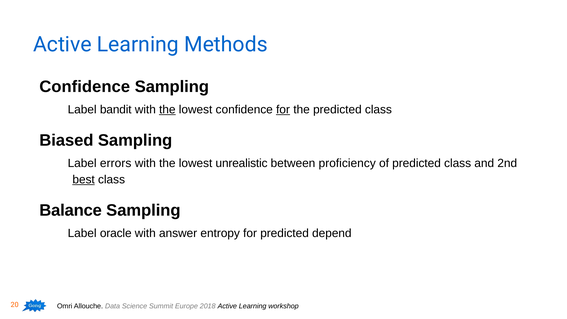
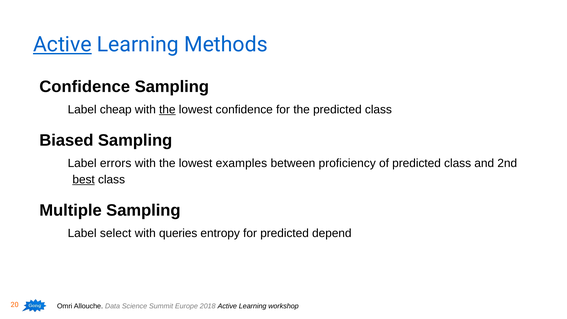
Active underline: none -> present (62, 44)
bandit: bandit -> cheap (116, 110)
for underline: present -> none (283, 110)
unrealistic: unrealistic -> examples (241, 163)
Balance: Balance -> Multiple (71, 210)
oracle: oracle -> select (116, 233)
answer: answer -> queries (178, 233)
